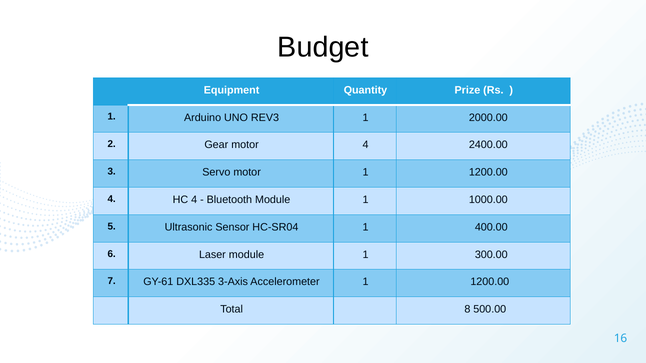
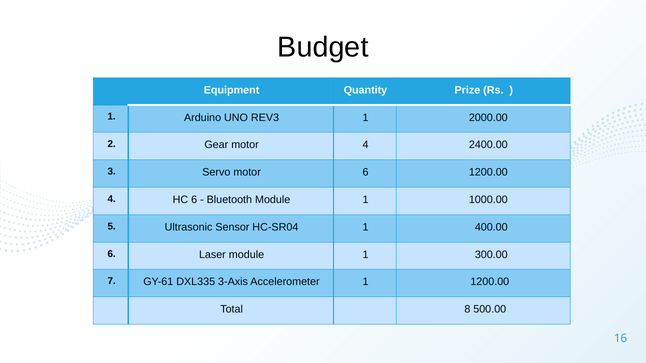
motor 1: 1 -> 6 (366, 172)
HC 4: 4 -> 6 (194, 200)
